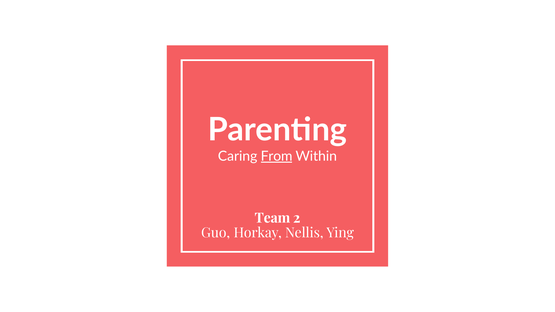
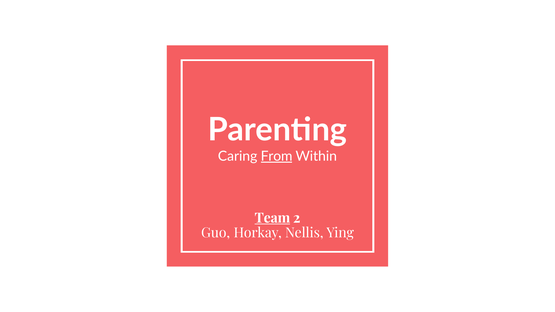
Team underline: none -> present (272, 218)
